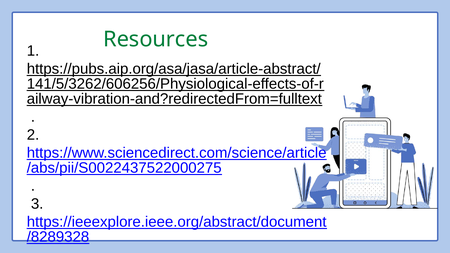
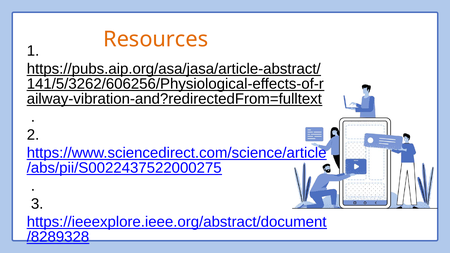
Resources colour: green -> orange (156, 39)
